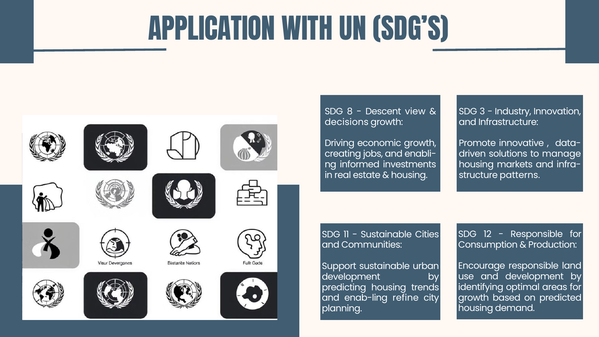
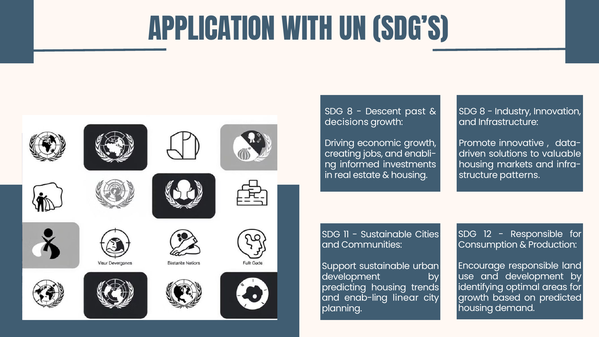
3: 3 -> 8 (482, 111)
view: view -> past (415, 111)
manage: manage -> valuable (562, 154)
refine: refine -> linear (406, 298)
